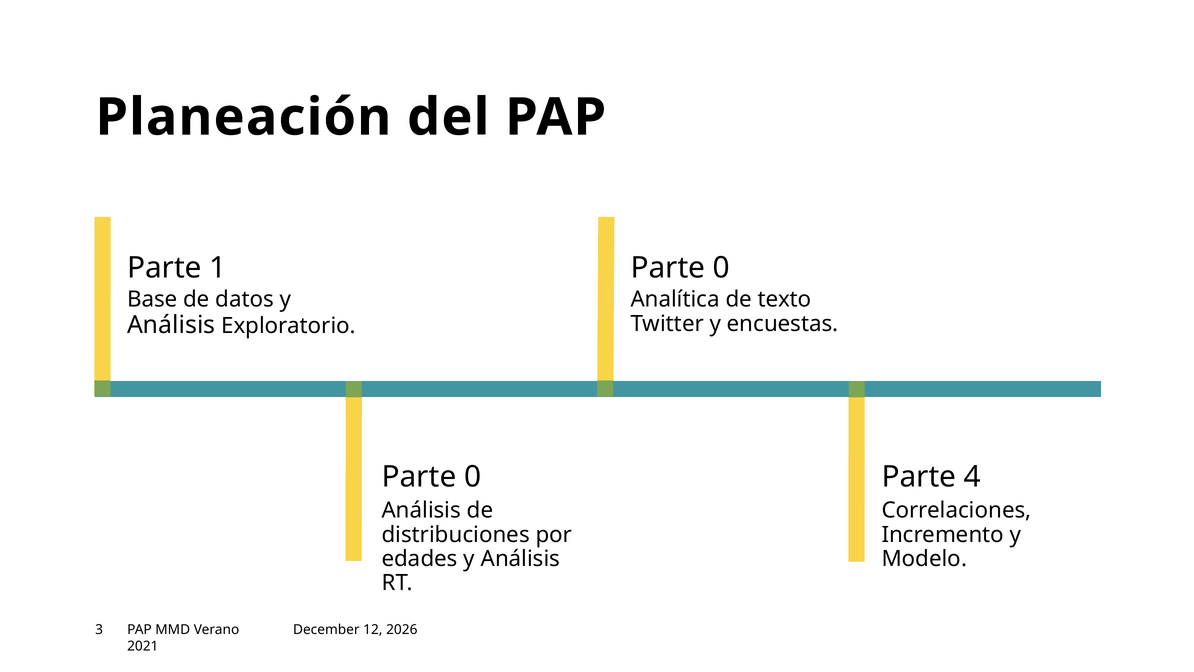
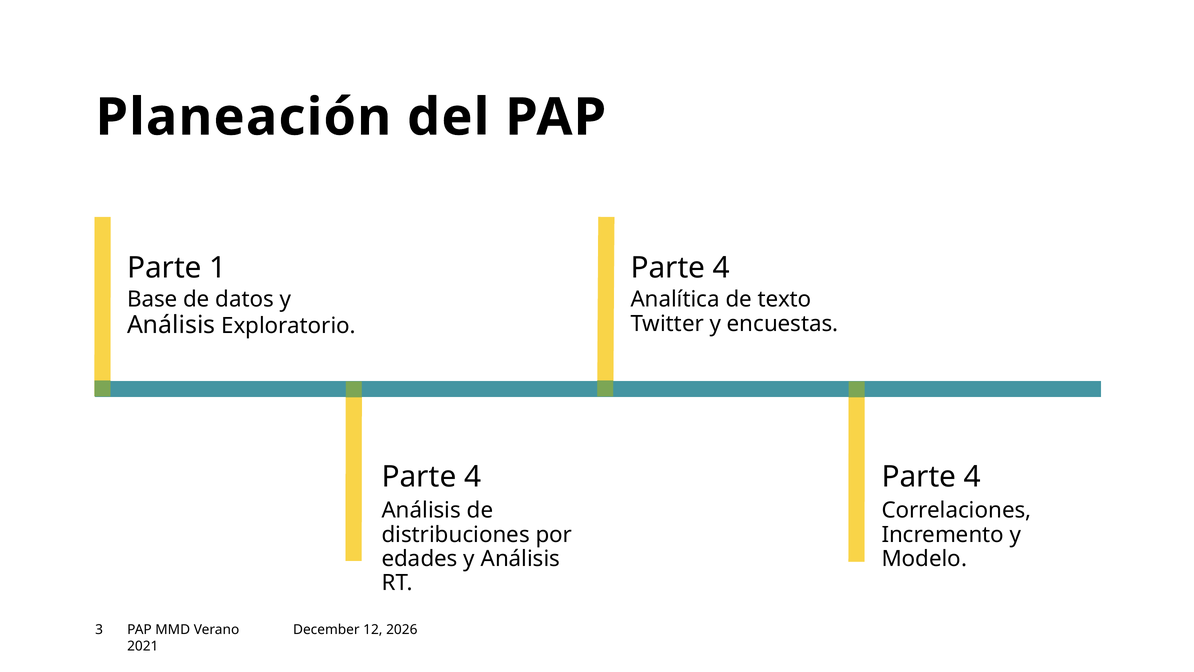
0: 0 -> 4 (721, 268)
0: 0 -> 4 (473, 476)
